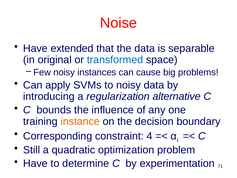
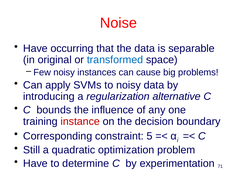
extended: extended -> occurring (72, 48)
instance colour: orange -> red (80, 121)
4: 4 -> 5 (150, 136)
